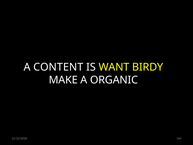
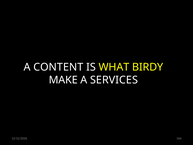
WANT: WANT -> WHAT (114, 67)
ORGANIC: ORGANIC -> SERVICES (114, 80)
